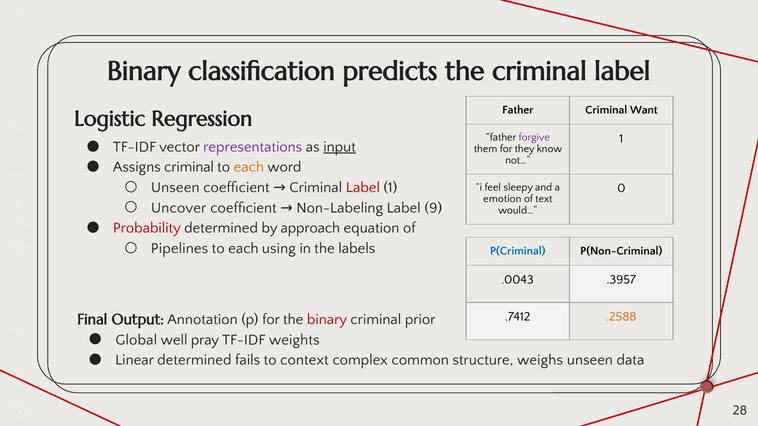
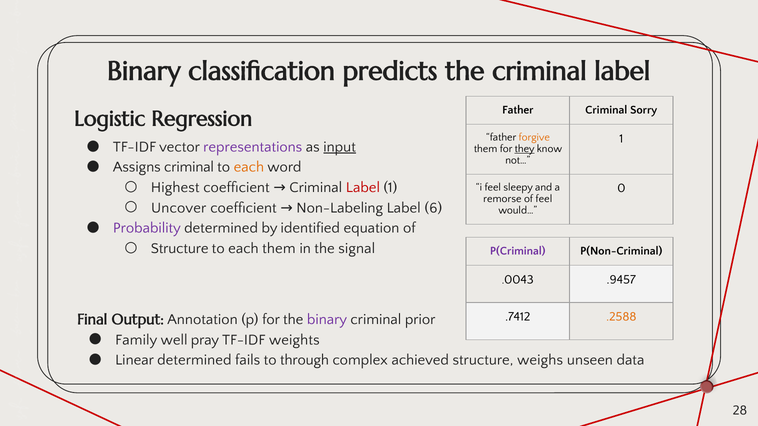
Want: Want -> Sorry (644, 110)
forgive colour: purple -> orange (534, 137)
they underline: none -> present (525, 149)
Unseen: Unseen -> Highest (175, 188)
emotion: emotion -> remorse (502, 199)
of text: text -> feel (544, 199)
9: 9 -> 6 (433, 208)
Probability colour: red -> purple (147, 228)
approach: approach -> identified (310, 228)
Pipelines: Pipelines -> Structure (180, 249)
each using: using -> them (279, 249)
labels: labels -> signal (357, 249)
P(Criminal colour: blue -> purple (518, 251)
.3957: .3957 -> .9457 (621, 280)
binary colour: red -> purple (327, 320)
Global: Global -> Family (136, 340)
context: context -> through (305, 360)
common: common -> achieved (420, 360)
